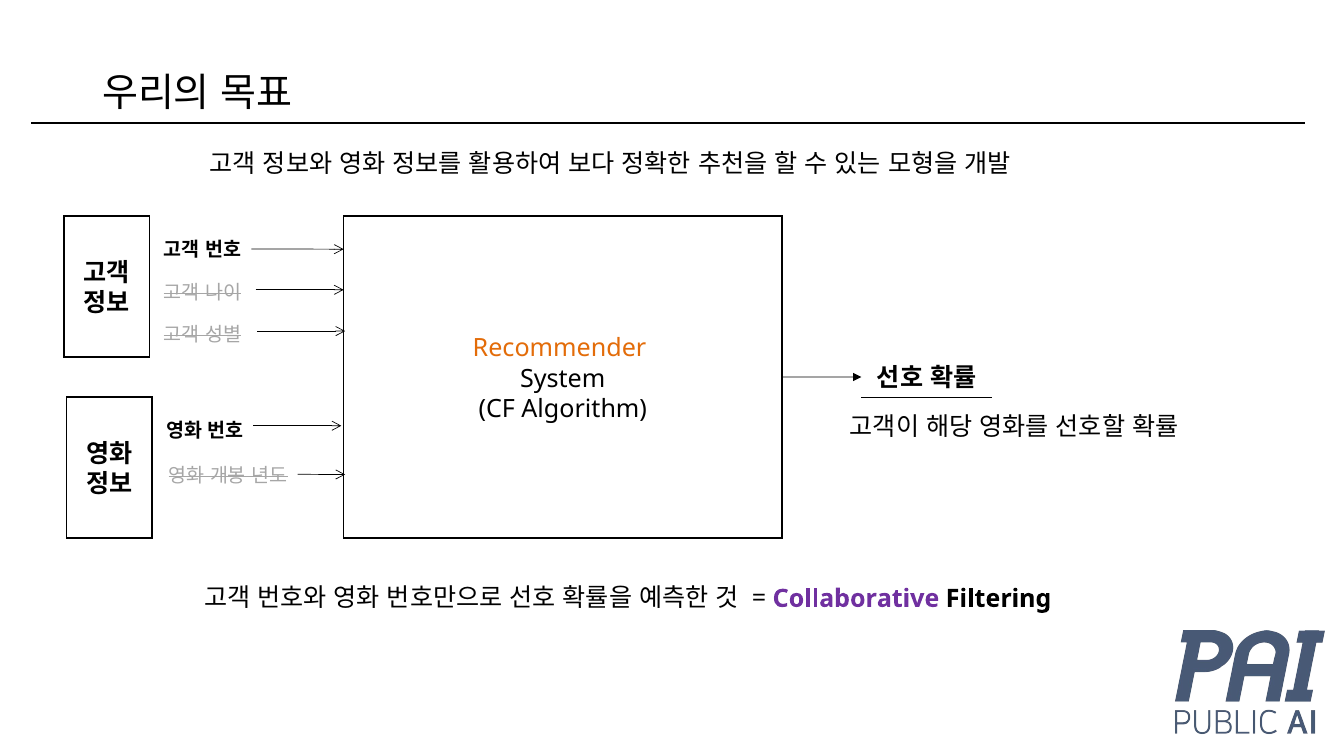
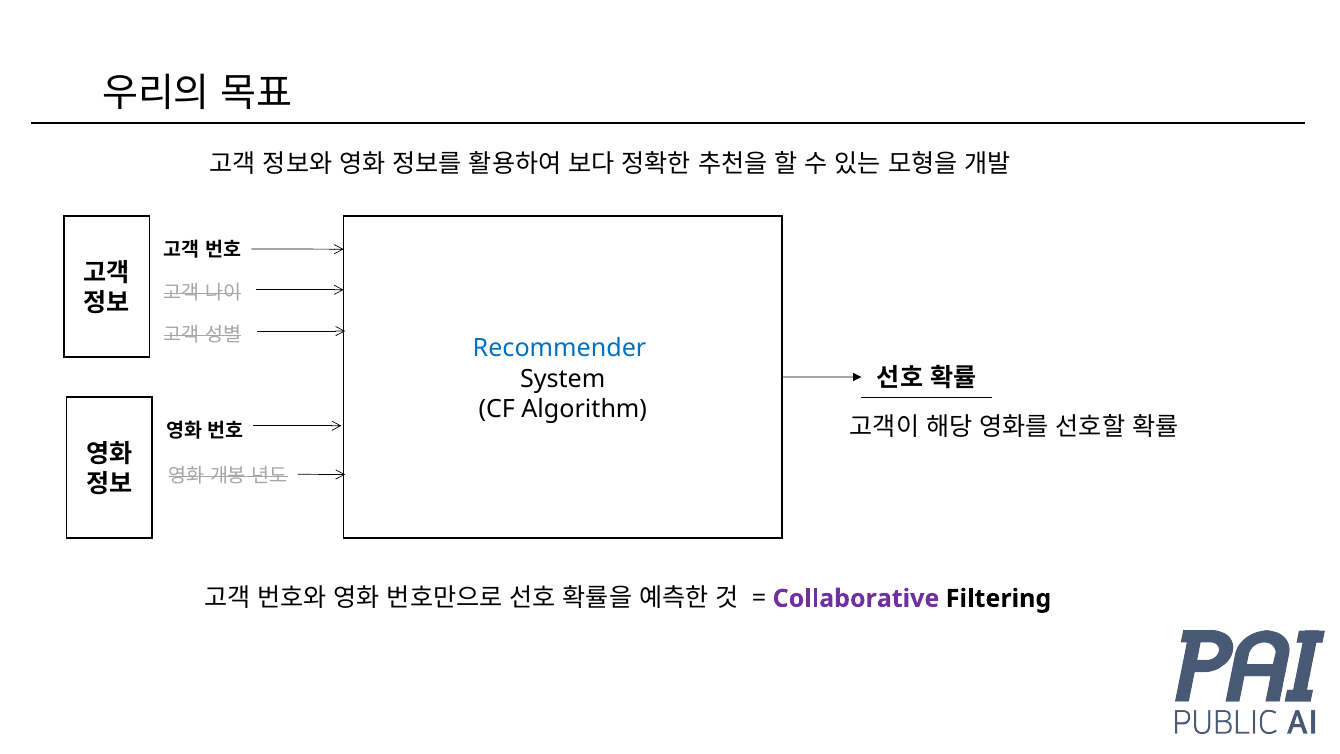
Recommender colour: orange -> blue (560, 348)
